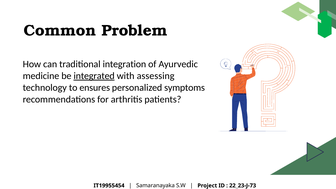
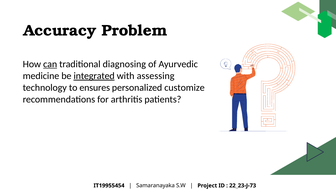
Common: Common -> Accuracy (60, 31)
can underline: none -> present (50, 64)
integration: integration -> diagnosing (124, 64)
symptoms: symptoms -> customize (184, 88)
